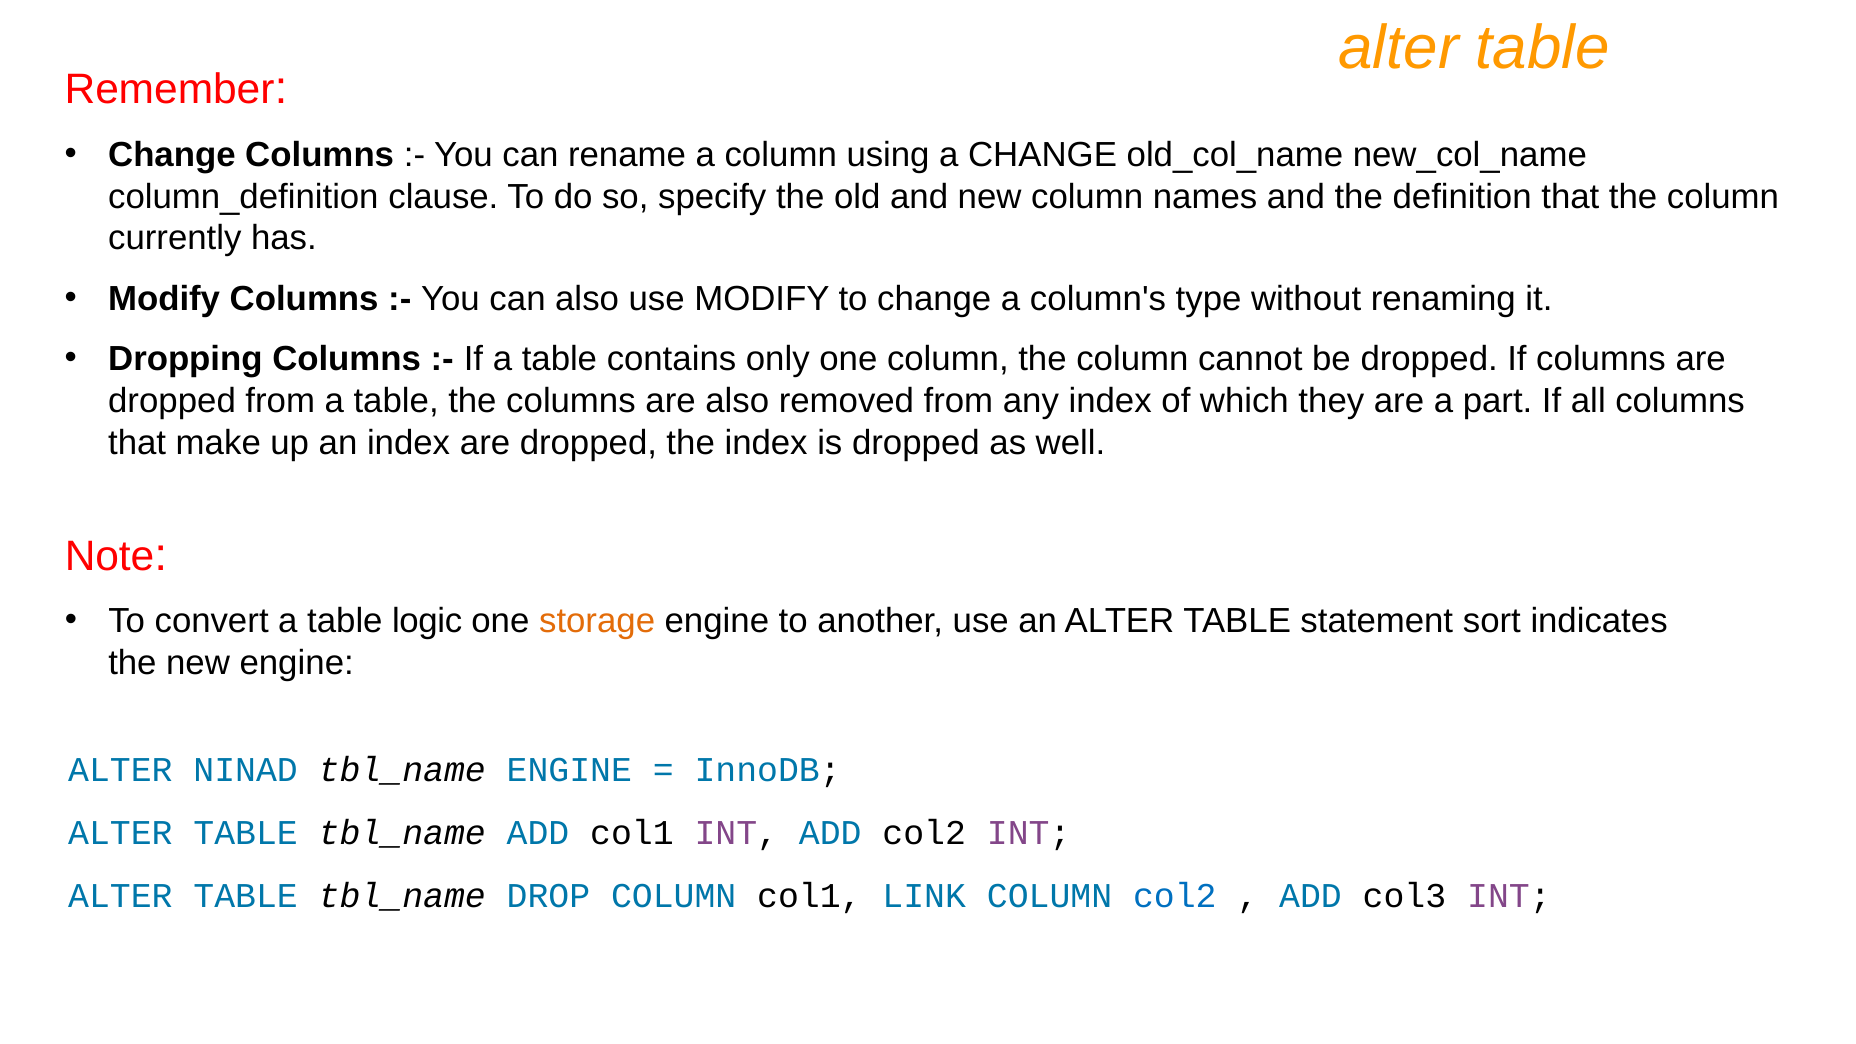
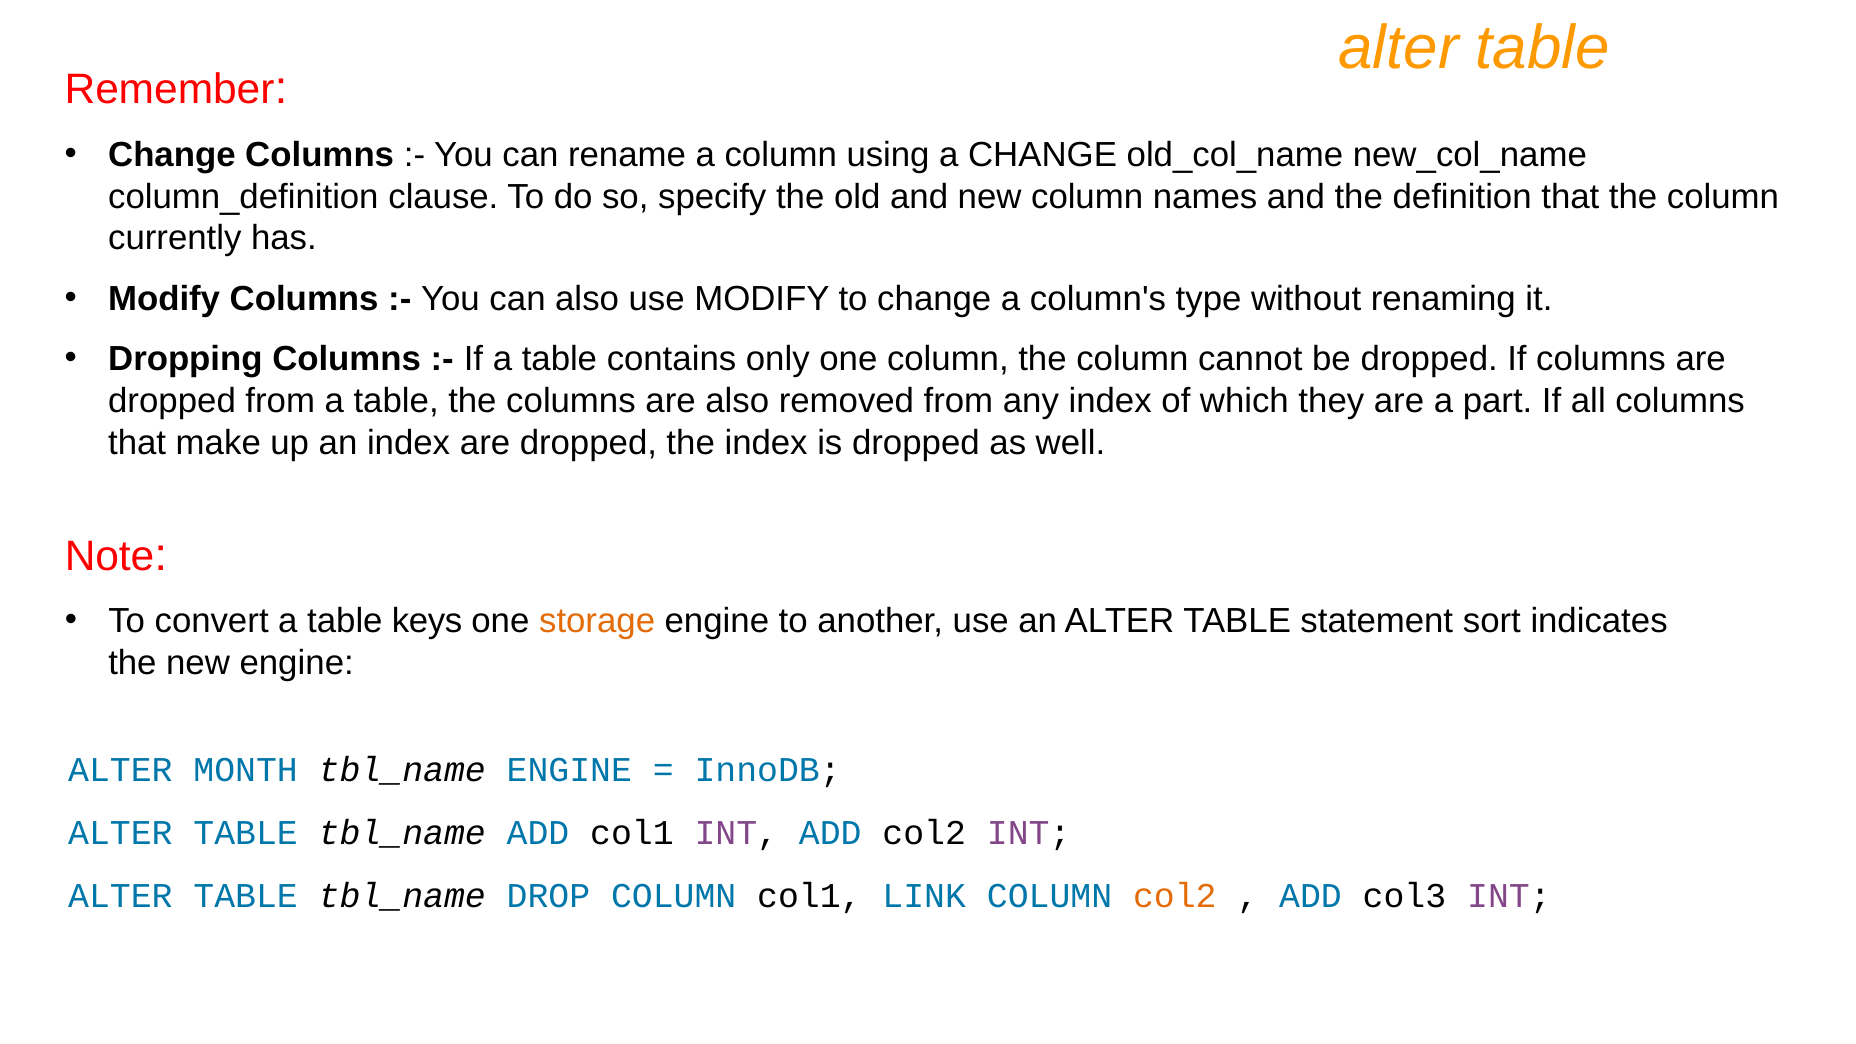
logic: logic -> keys (427, 621)
NINAD: NINAD -> MONTH (246, 770)
col2 colour: blue -> orange (1175, 896)
